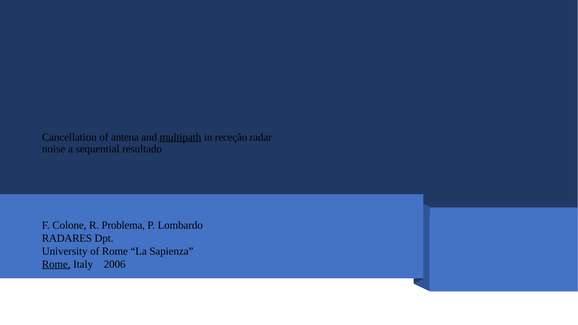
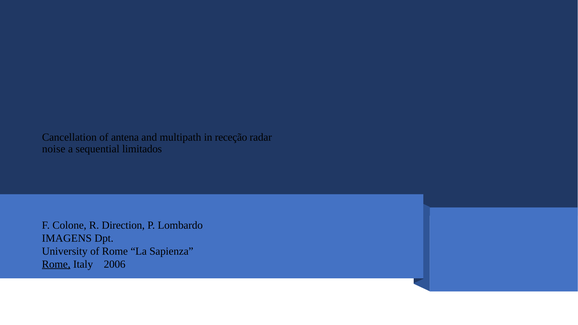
multipath underline: present -> none (180, 137)
resultado: resultado -> limitados (142, 149)
Problema: Problema -> Direction (123, 225)
RADARES: RADARES -> IMAGENS (67, 238)
